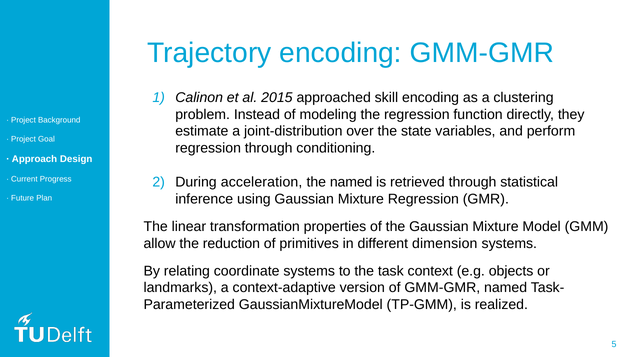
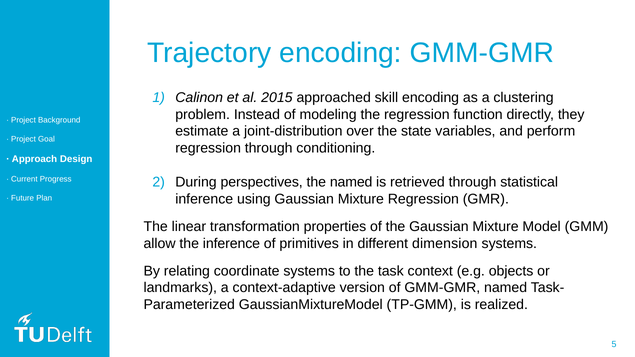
acceleration: acceleration -> perspectives (262, 182)
the reduction: reduction -> inference (231, 244)
